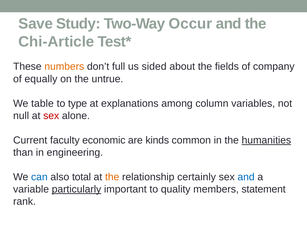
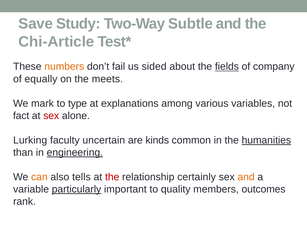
Occur: Occur -> Subtle (191, 24)
full: full -> fail (119, 67)
fields underline: none -> present (227, 67)
untrue: untrue -> meets (107, 79)
table: table -> mark (43, 104)
column: column -> various (212, 104)
null: null -> fact (21, 116)
Current: Current -> Lurking (30, 140)
economic: economic -> uncertain (104, 140)
engineering underline: none -> present (75, 153)
can colour: blue -> orange (39, 177)
total: total -> tells (81, 177)
the colour: orange -> red (112, 177)
and colour: blue -> orange (246, 177)
statement: statement -> outcomes (264, 189)
